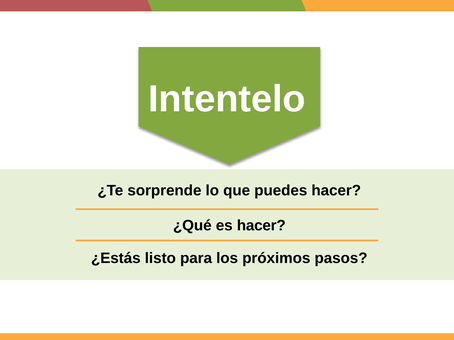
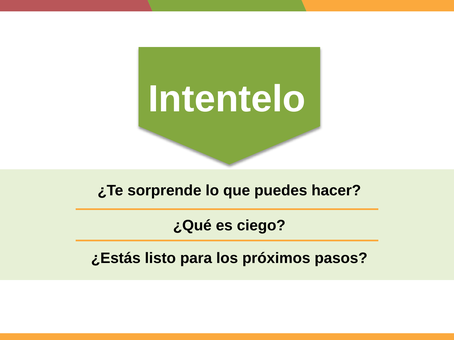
es hacer: hacer -> ciego (261, 226)
